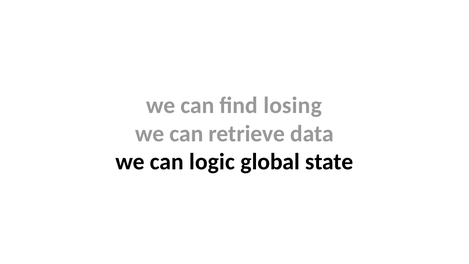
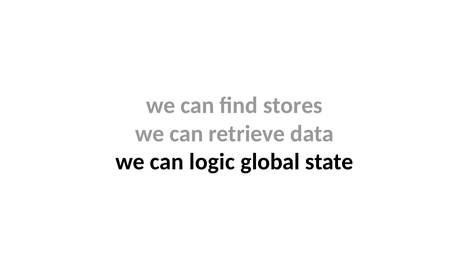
losing: losing -> stores (293, 105)
